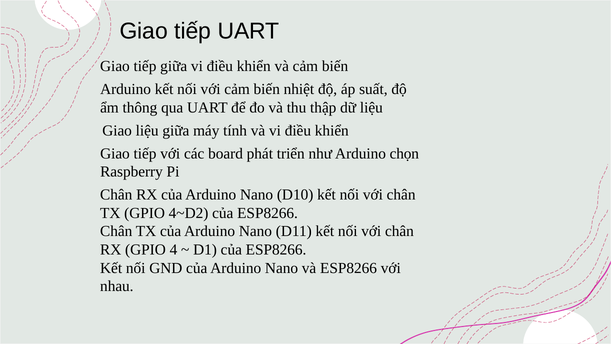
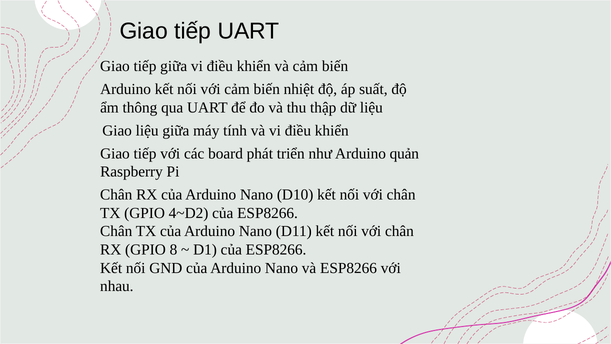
chọn: chọn -> quản (404, 153)
4: 4 -> 8 (173, 250)
